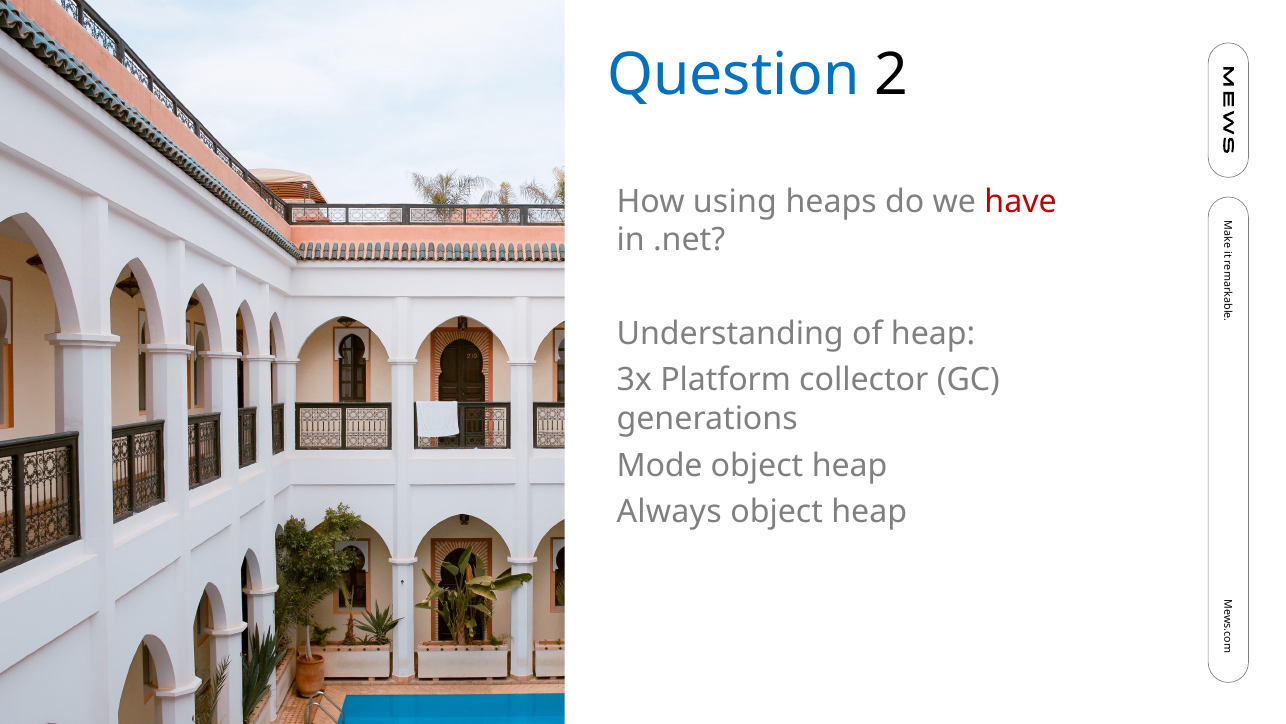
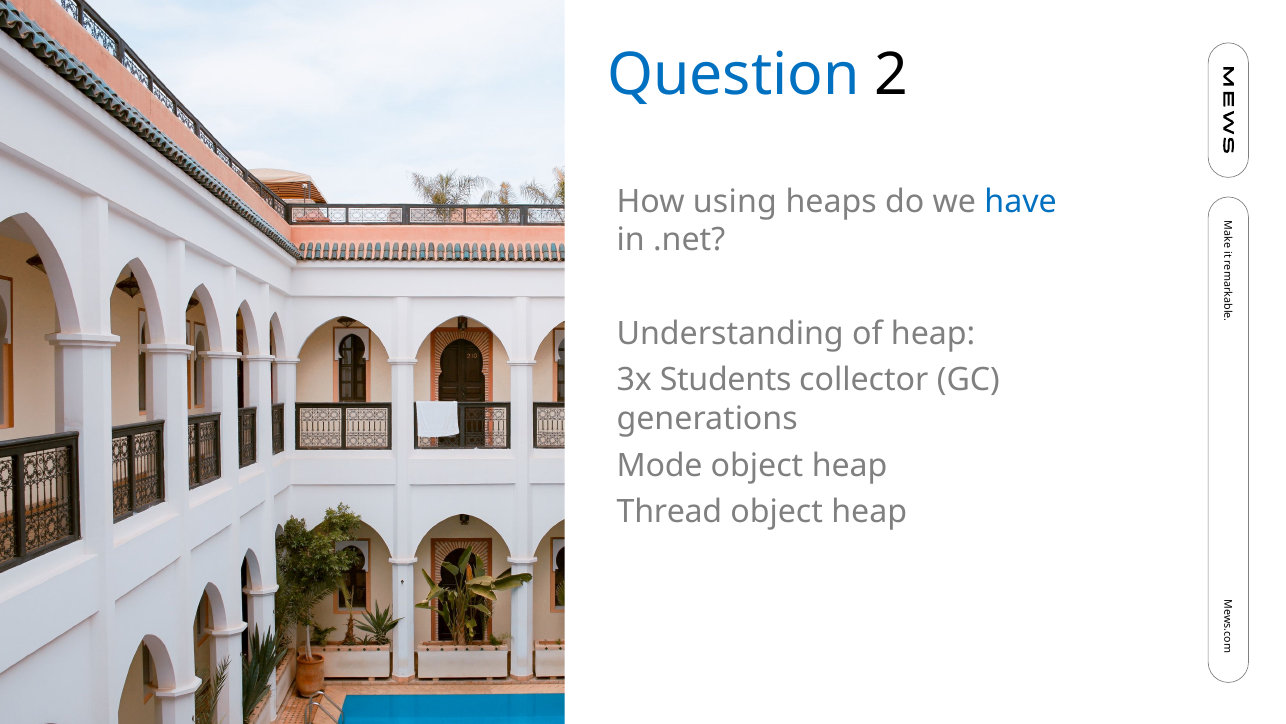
have colour: red -> blue (1021, 202)
Platform: Platform -> Students (726, 380)
Always: Always -> Thread (669, 512)
